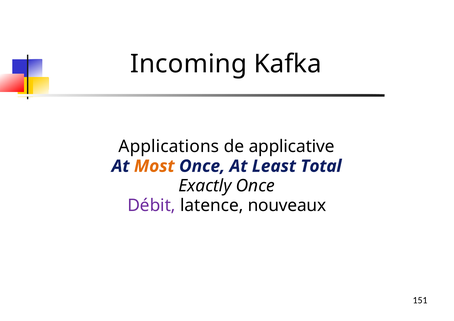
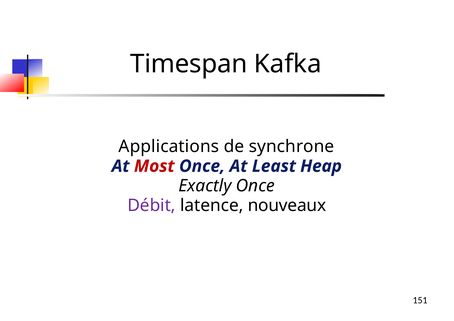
Incoming: Incoming -> Timespan (189, 64)
applicative: applicative -> synchrone (292, 146)
Most colour: orange -> red (154, 166)
Total: Total -> Heap (321, 166)
